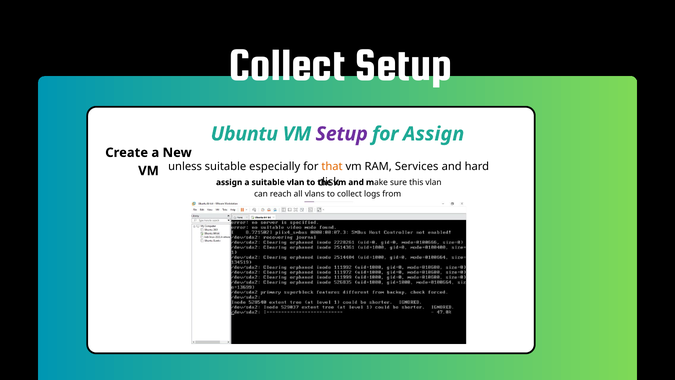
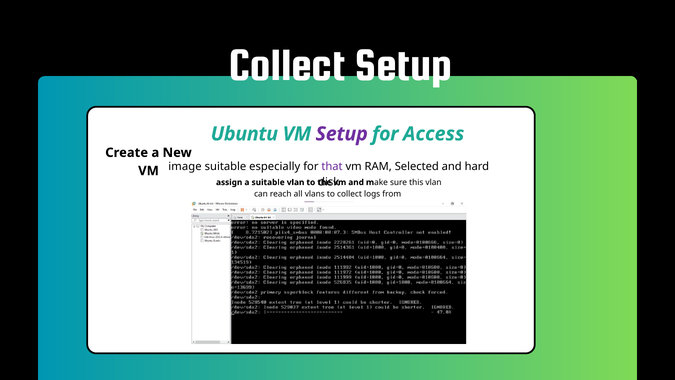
for Assign: Assign -> Access (434, 134)
unless: unless -> image (185, 166)
that colour: orange -> purple (332, 166)
Services: Services -> Selected (417, 166)
